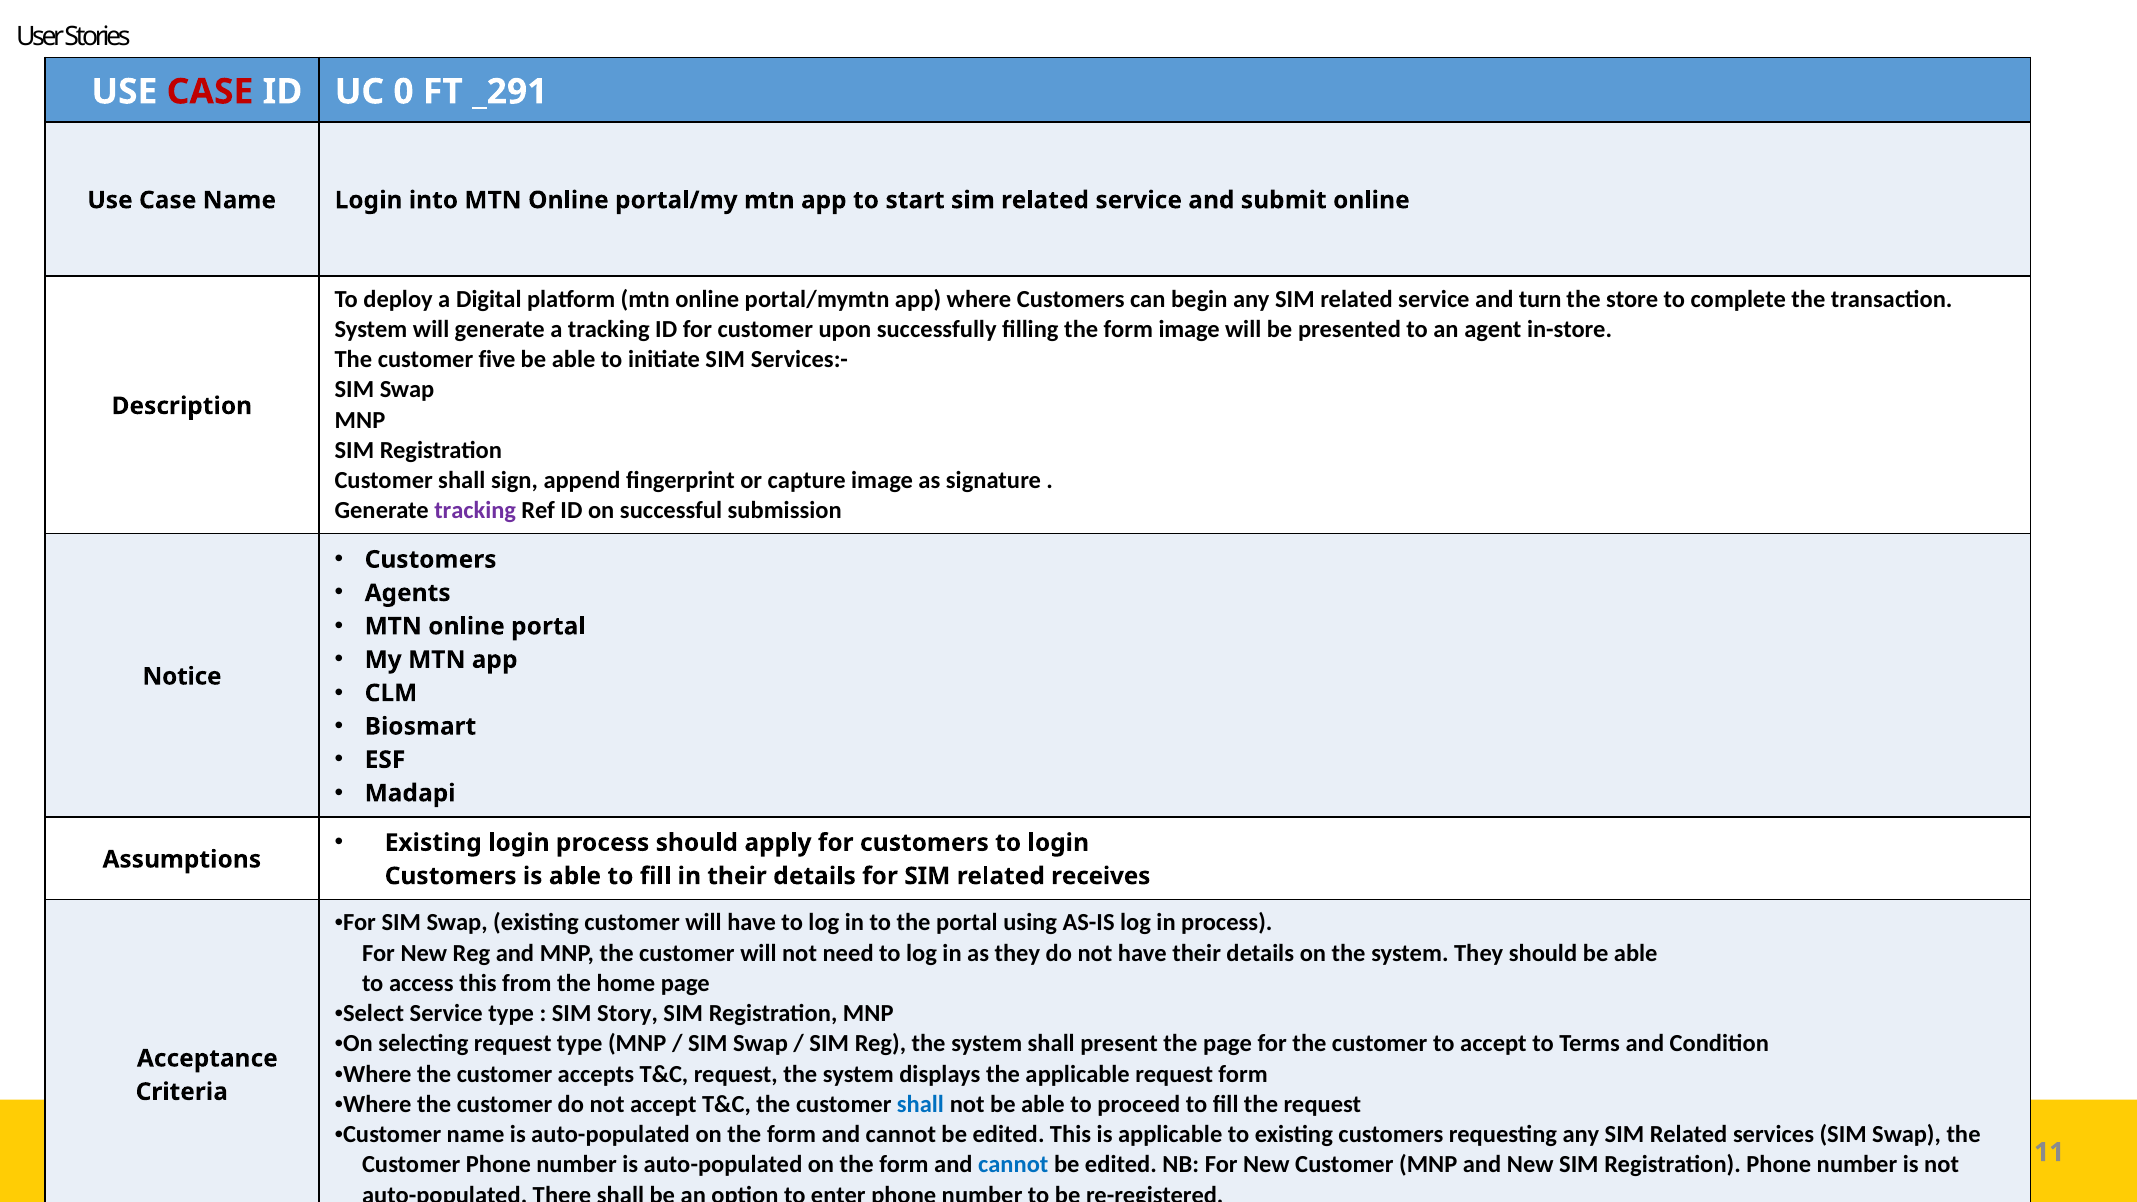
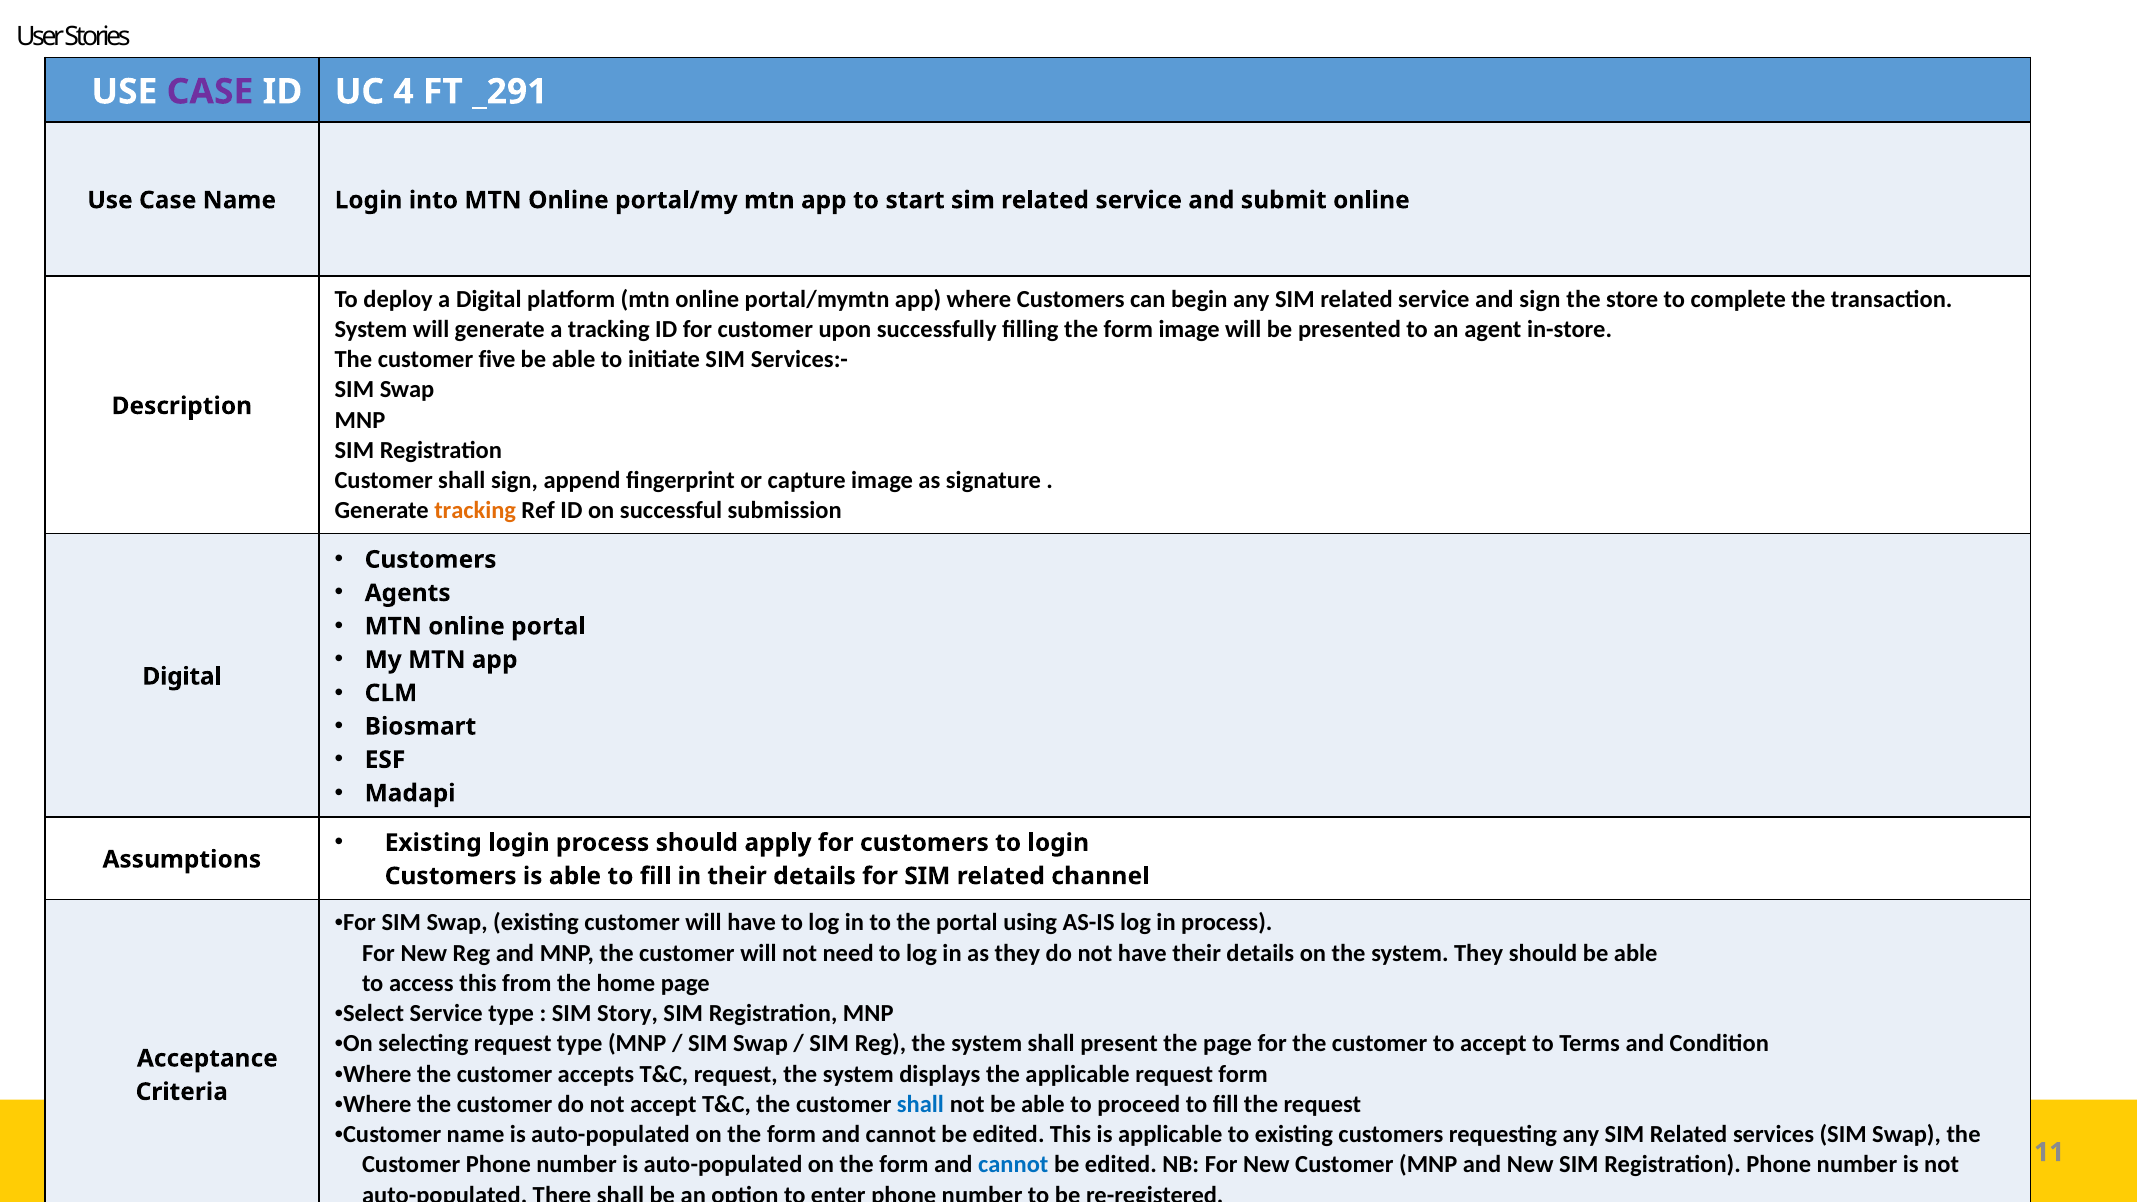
CASE colour: red -> purple (210, 92)
0: 0 -> 4 (404, 92)
and turn: turn -> sign (1540, 299)
tracking colour: purple -> orange (475, 511)
Notice: Notice -> Digital (182, 676)
receives: receives -> channel (1100, 876)
